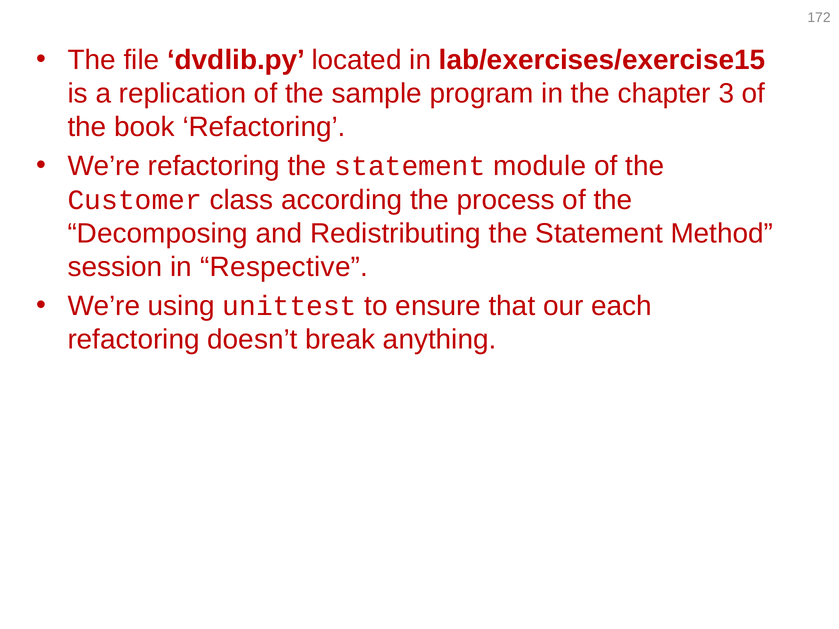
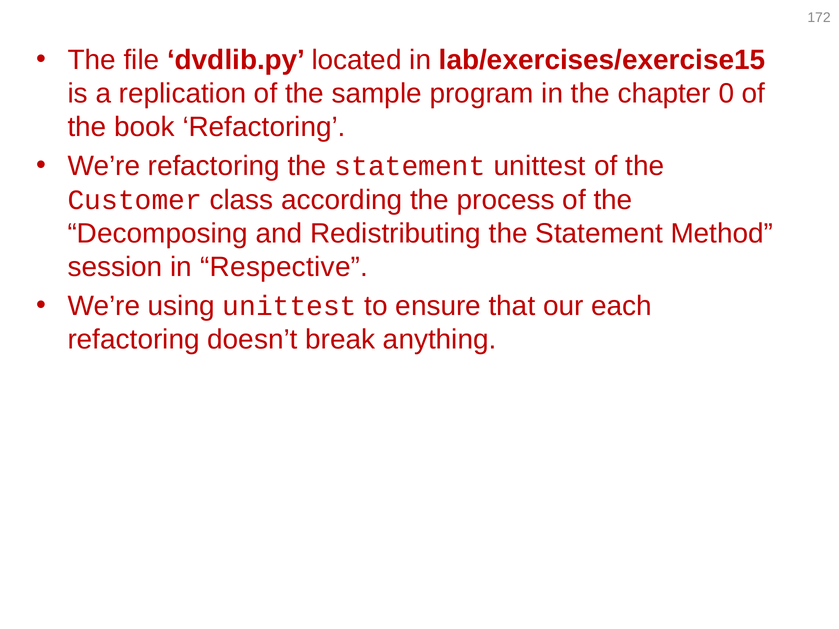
3: 3 -> 0 (726, 94)
statement module: module -> unittest (540, 166)
